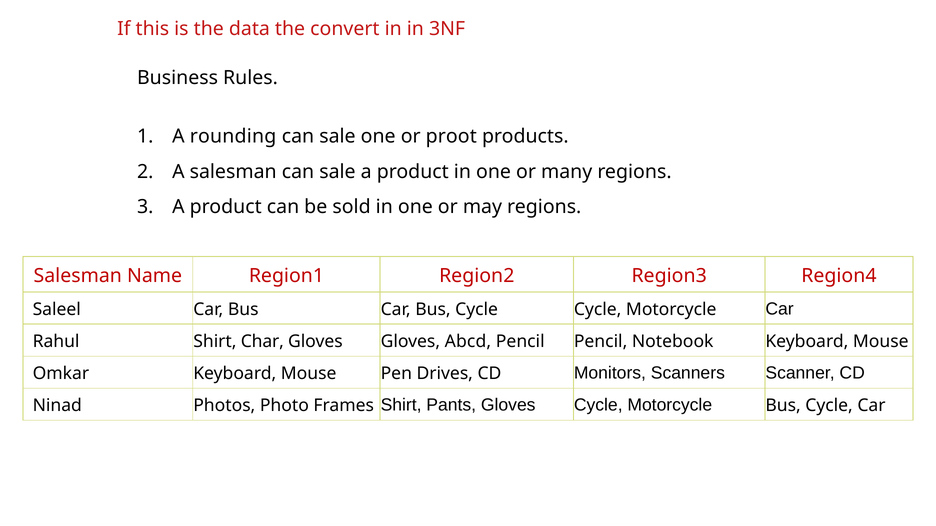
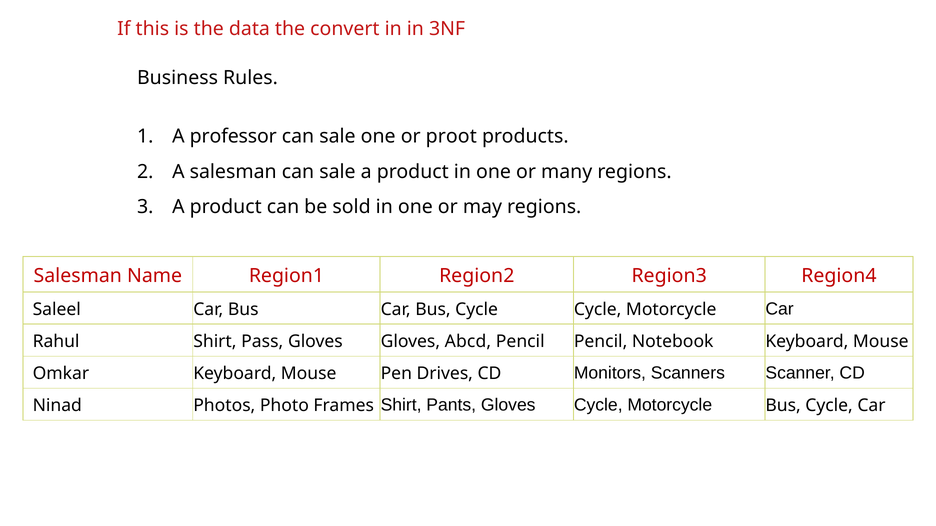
rounding: rounding -> professor (233, 137)
Char: Char -> Pass (262, 342)
